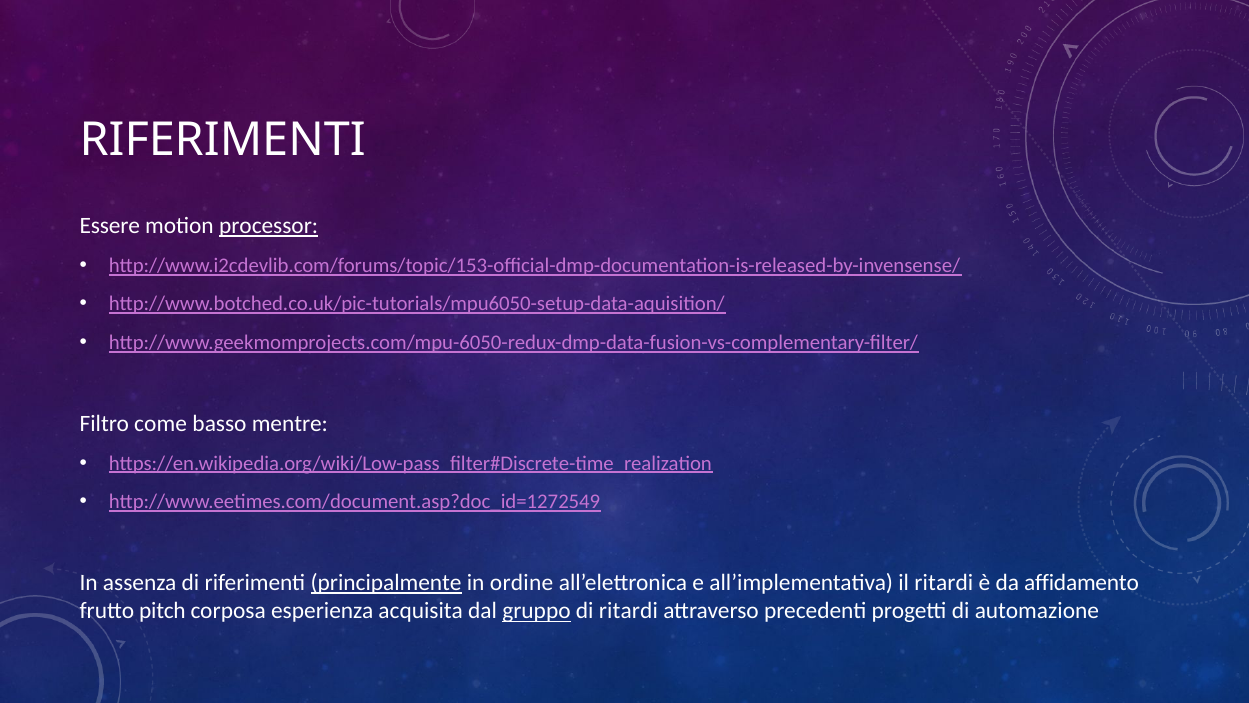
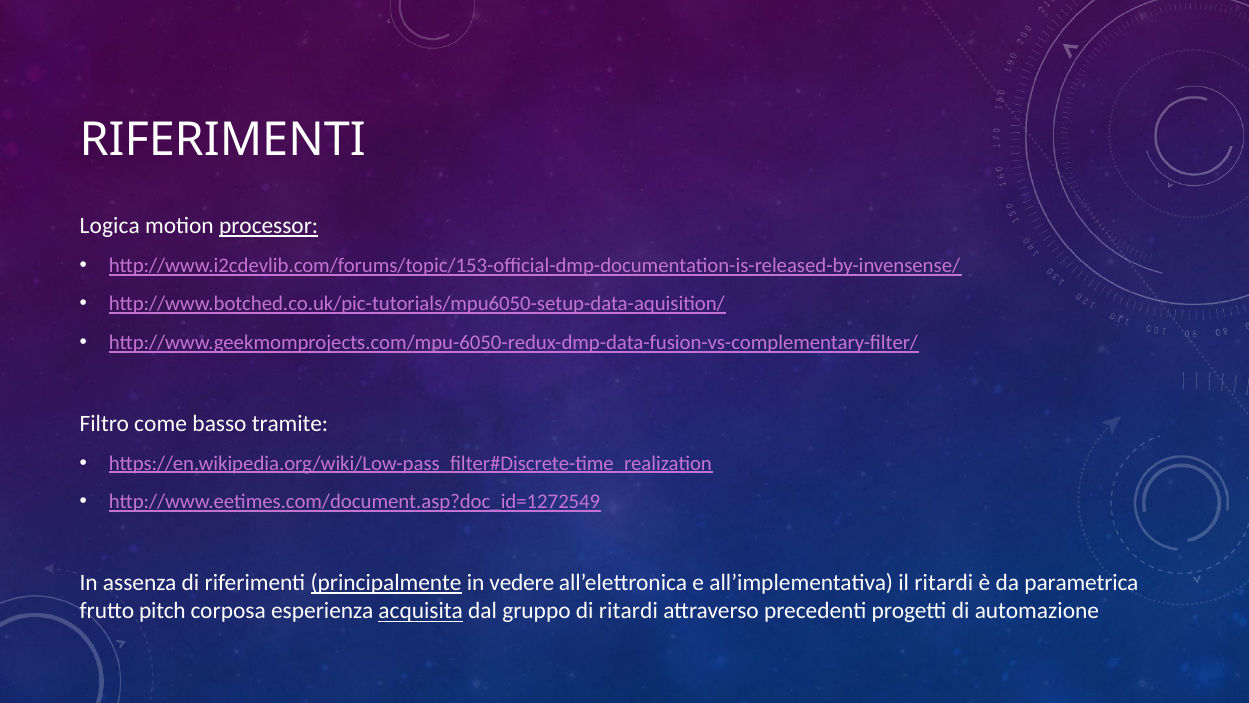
Essere: Essere -> Logica (110, 226)
mentre: mentre -> tramite (290, 424)
ordine: ordine -> vedere (522, 583)
affidamento: affidamento -> parametrica (1081, 583)
acquisita underline: none -> present (421, 611)
gruppo underline: present -> none (536, 611)
